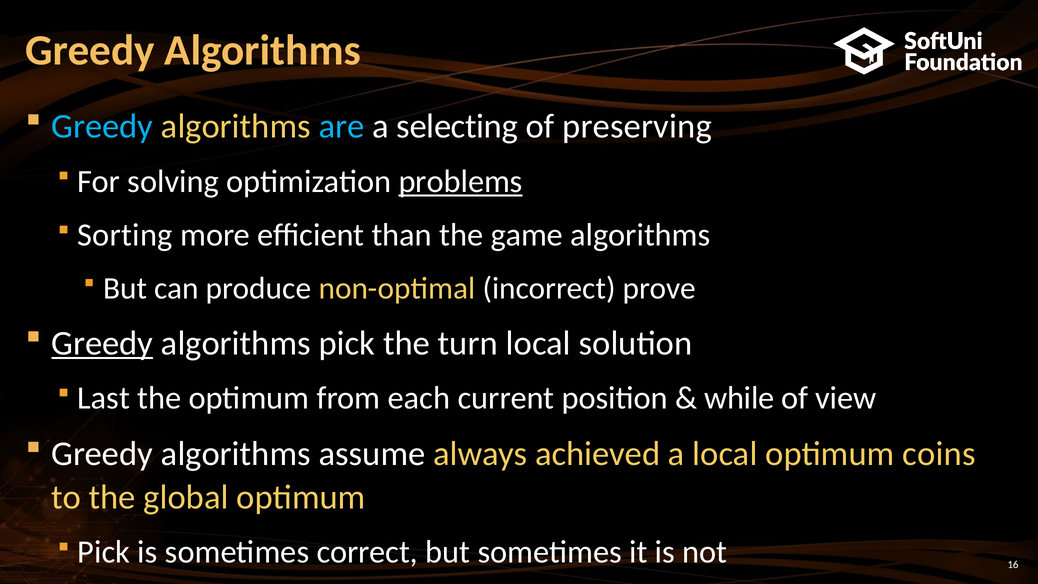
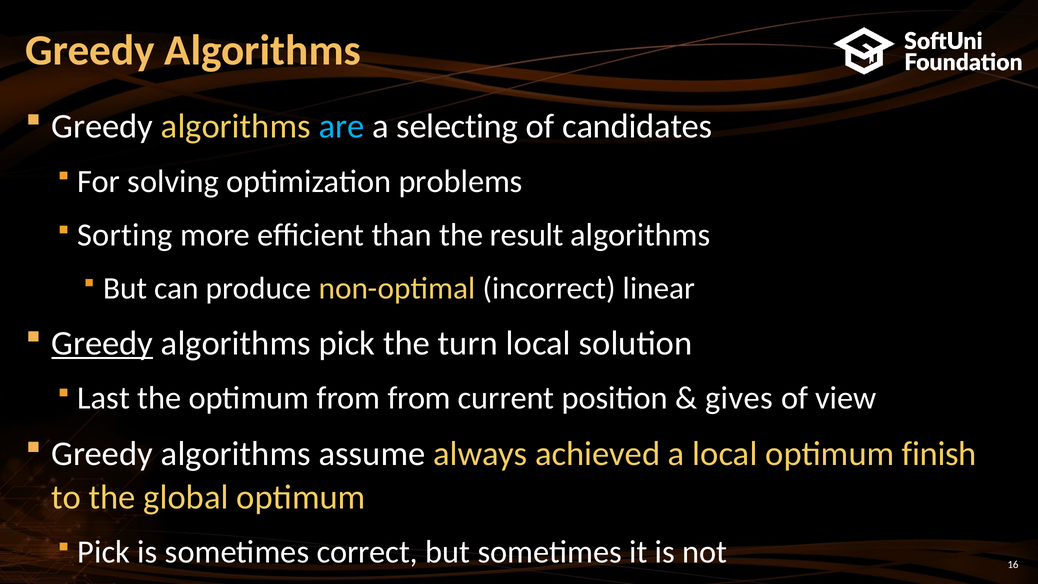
Greedy colour: light blue -> white (102, 126)
preserving: preserving -> candidates (637, 126)
problems underline: present -> none (461, 181)
game: game -> result (527, 235)
prove: prove -> linear (659, 288)
from each: each -> from (419, 398)
while: while -> gives (739, 398)
coins: coins -> finish (939, 454)
